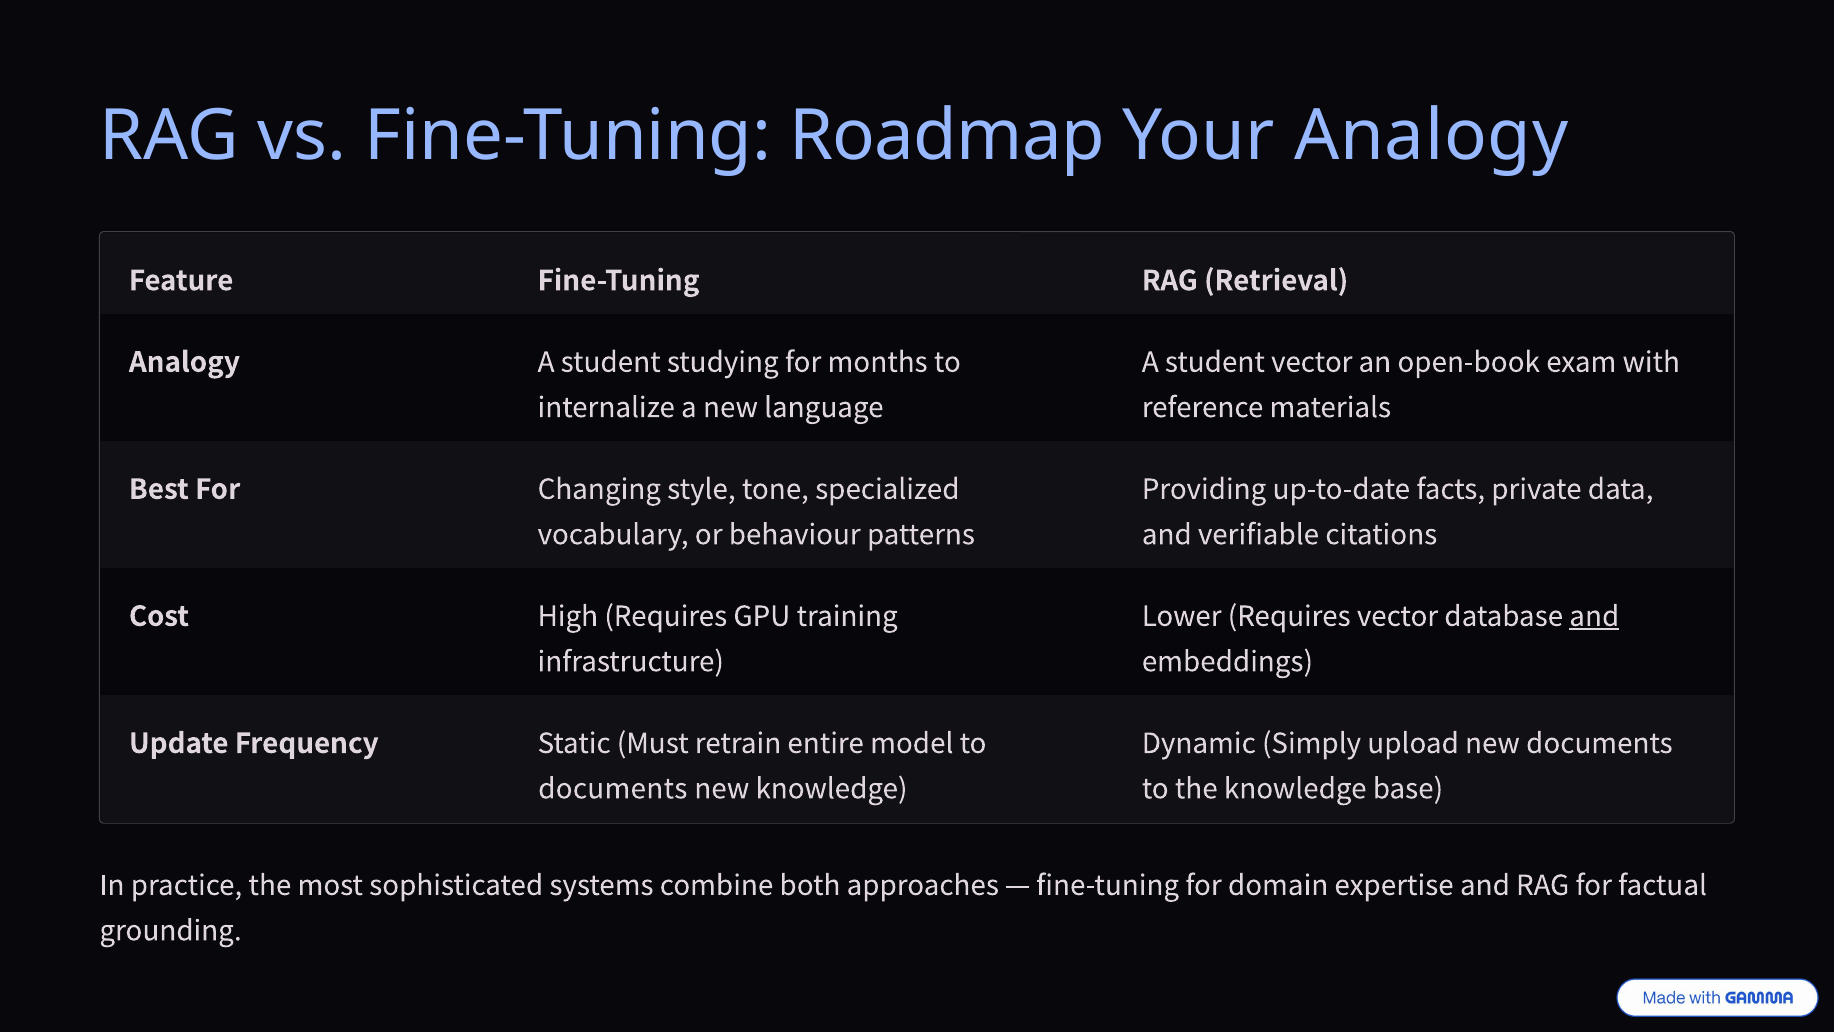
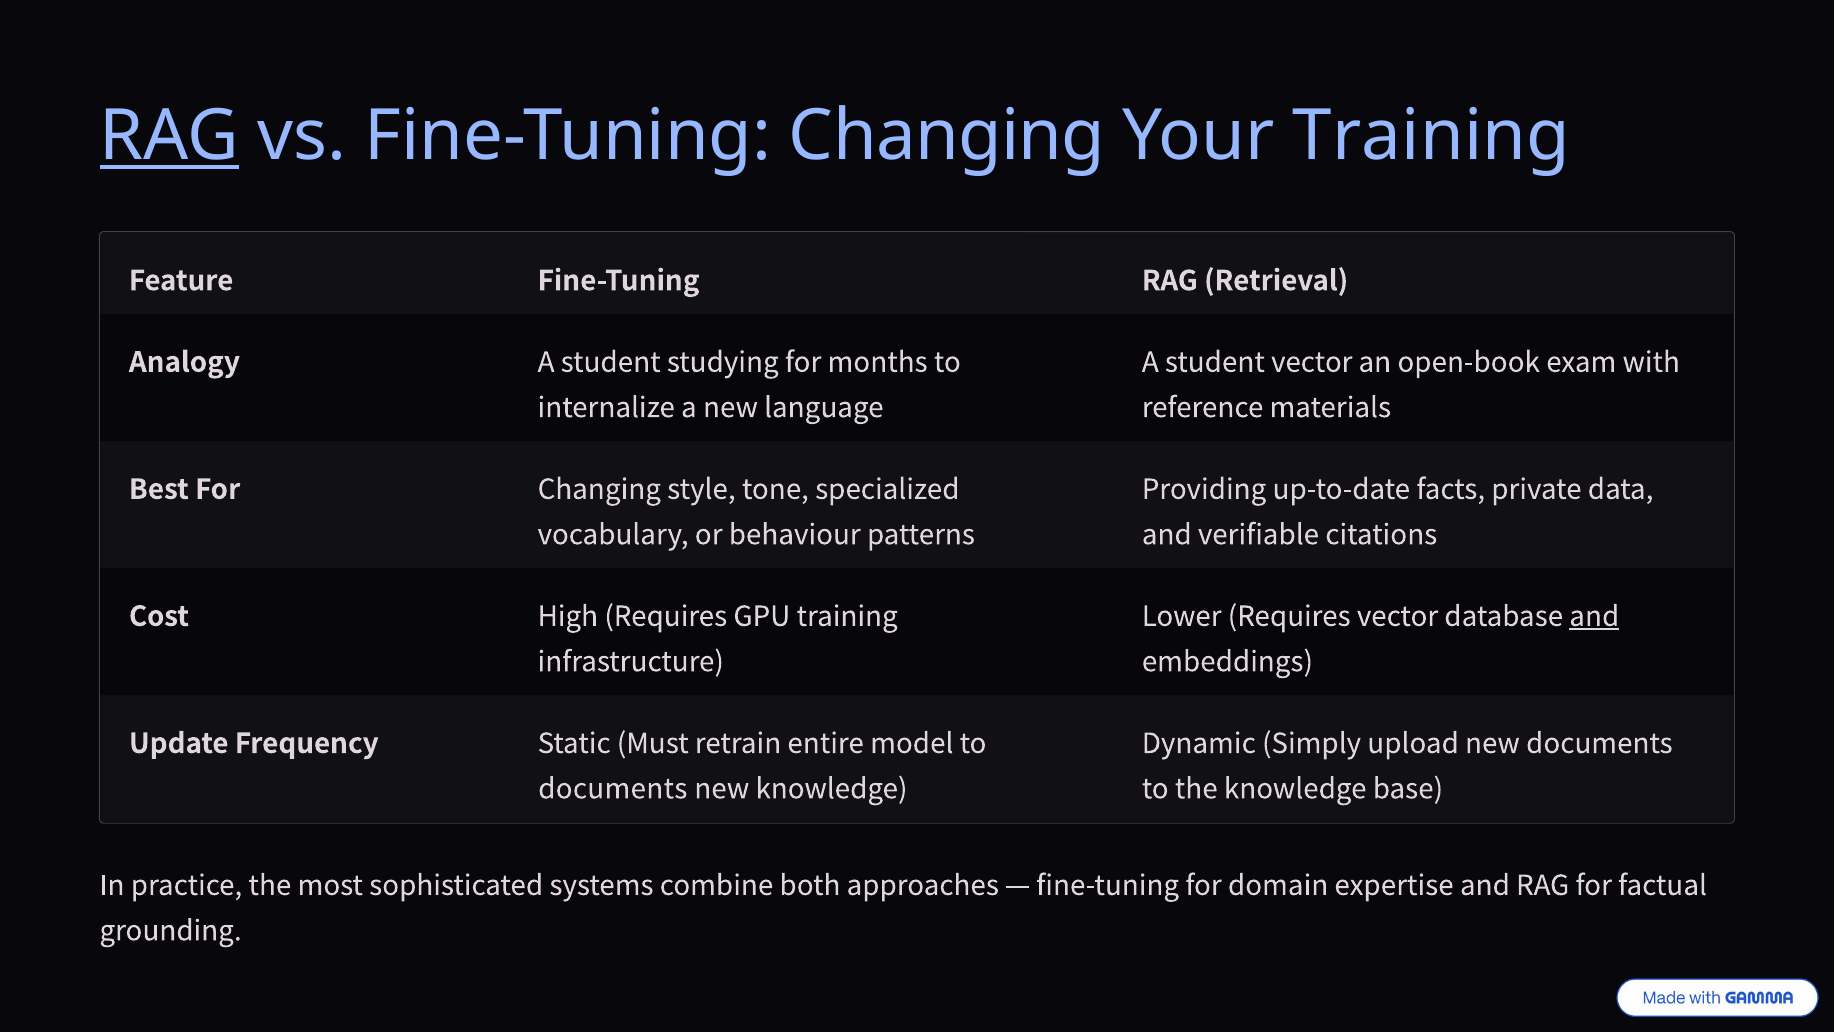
RAG underline: none -> present (169, 137)
Fine-Tuning Roadmap: Roadmap -> Changing (947, 137)
Your Analogy: Analogy -> Training (1432, 137)
